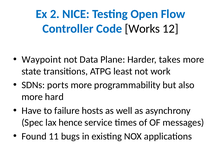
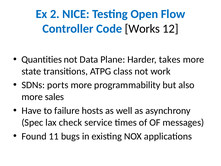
Waypoint: Waypoint -> Quantities (42, 59)
least: least -> class (123, 71)
hard: hard -> sales (54, 97)
hence: hence -> check (70, 122)
